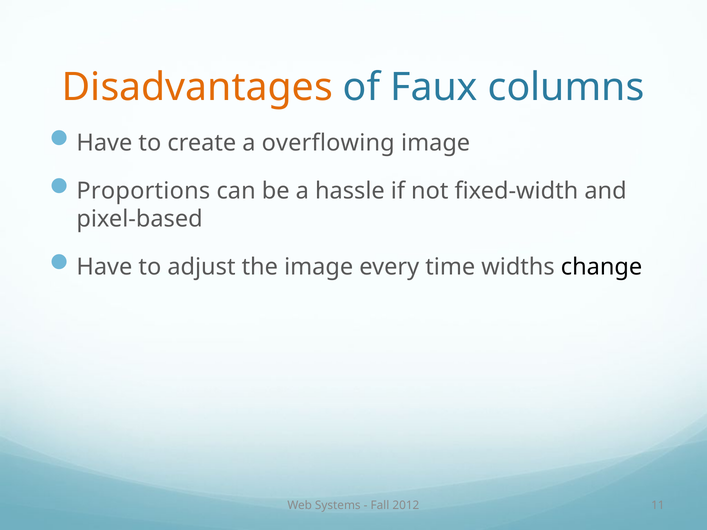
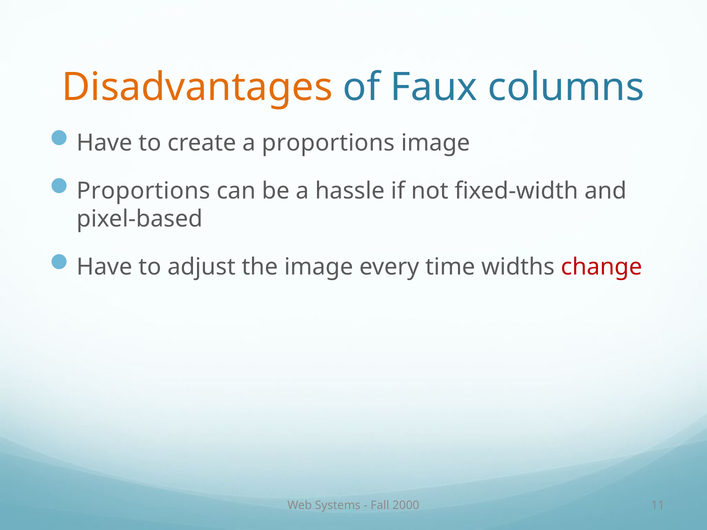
a overflowing: overflowing -> proportions (328, 143)
change colour: black -> red (602, 267)
2012: 2012 -> 2000 (406, 505)
